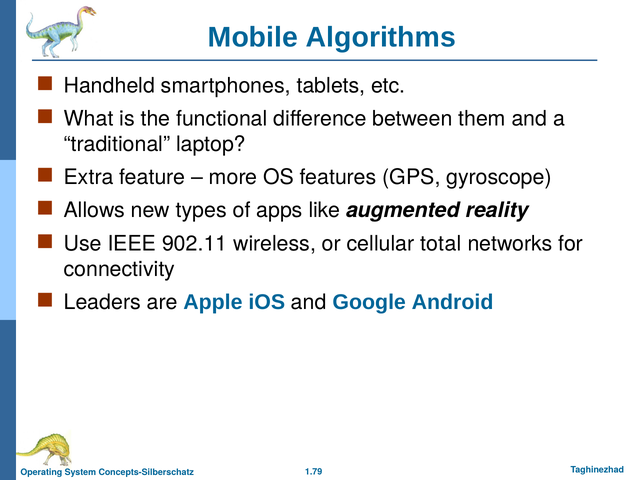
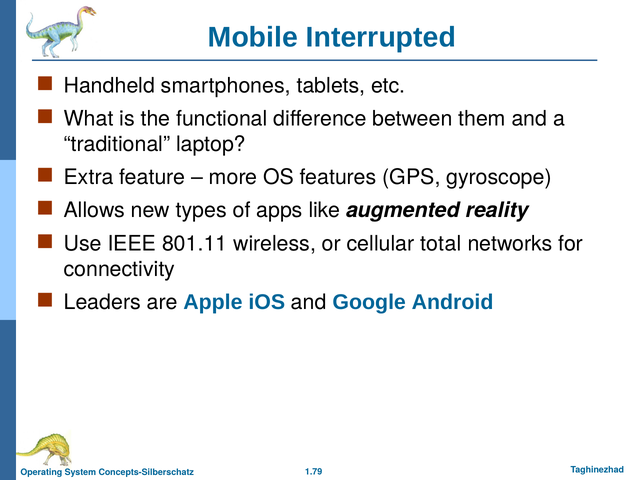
Algorithms: Algorithms -> Interrupted (381, 37)
902.11: 902.11 -> 801.11 (195, 243)
